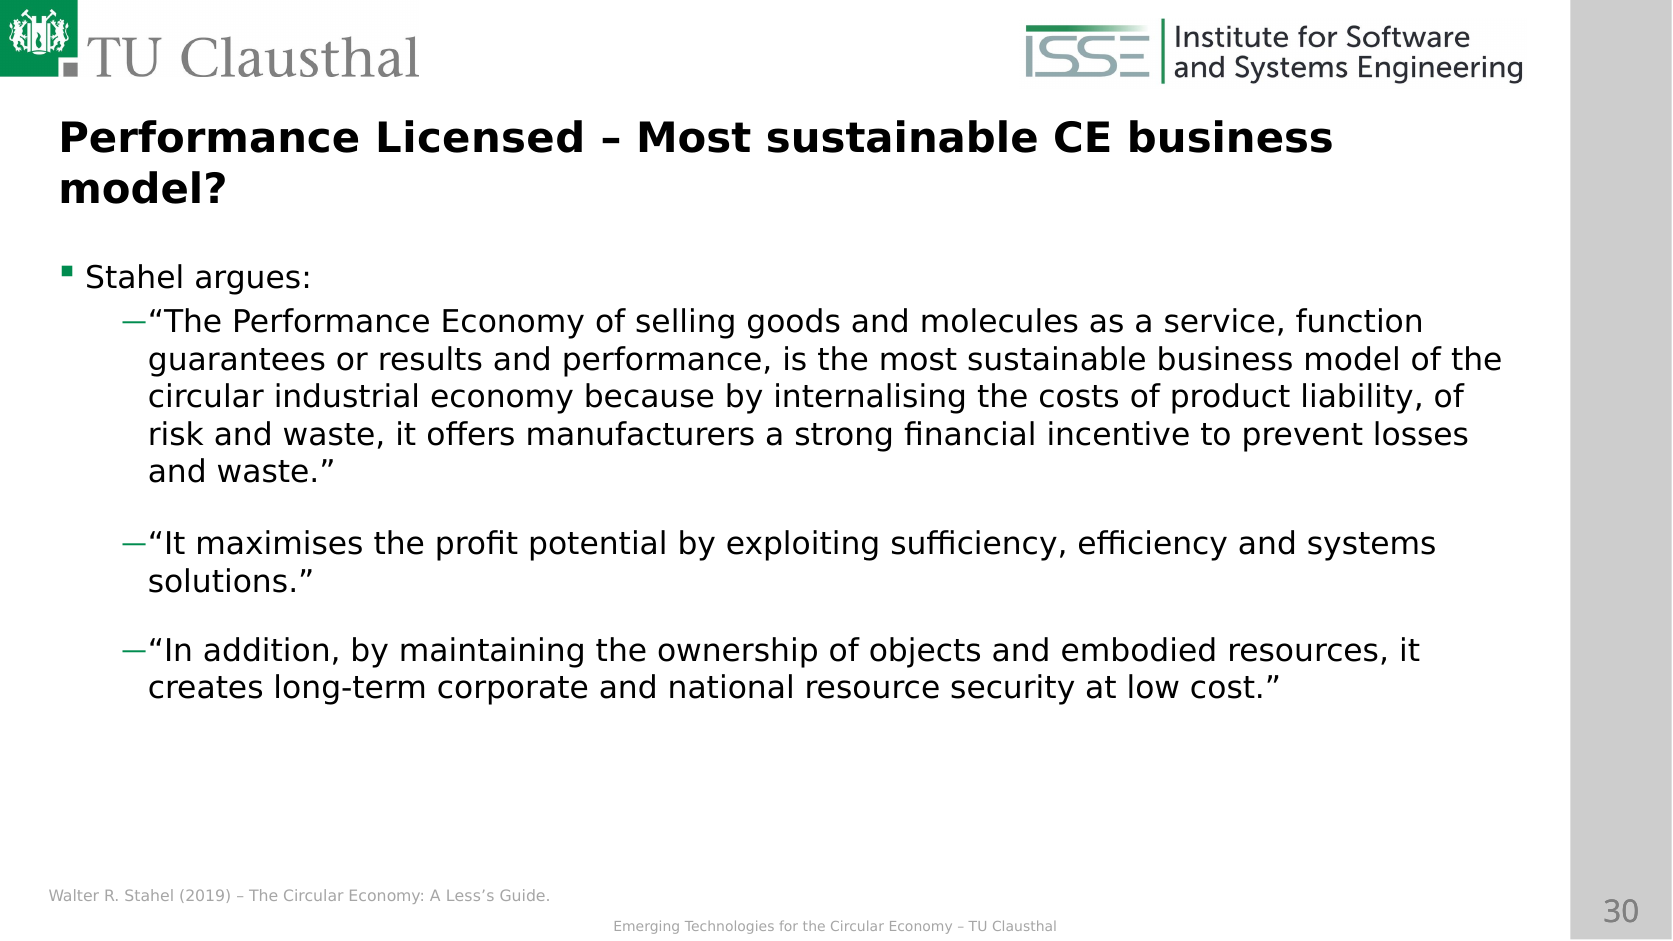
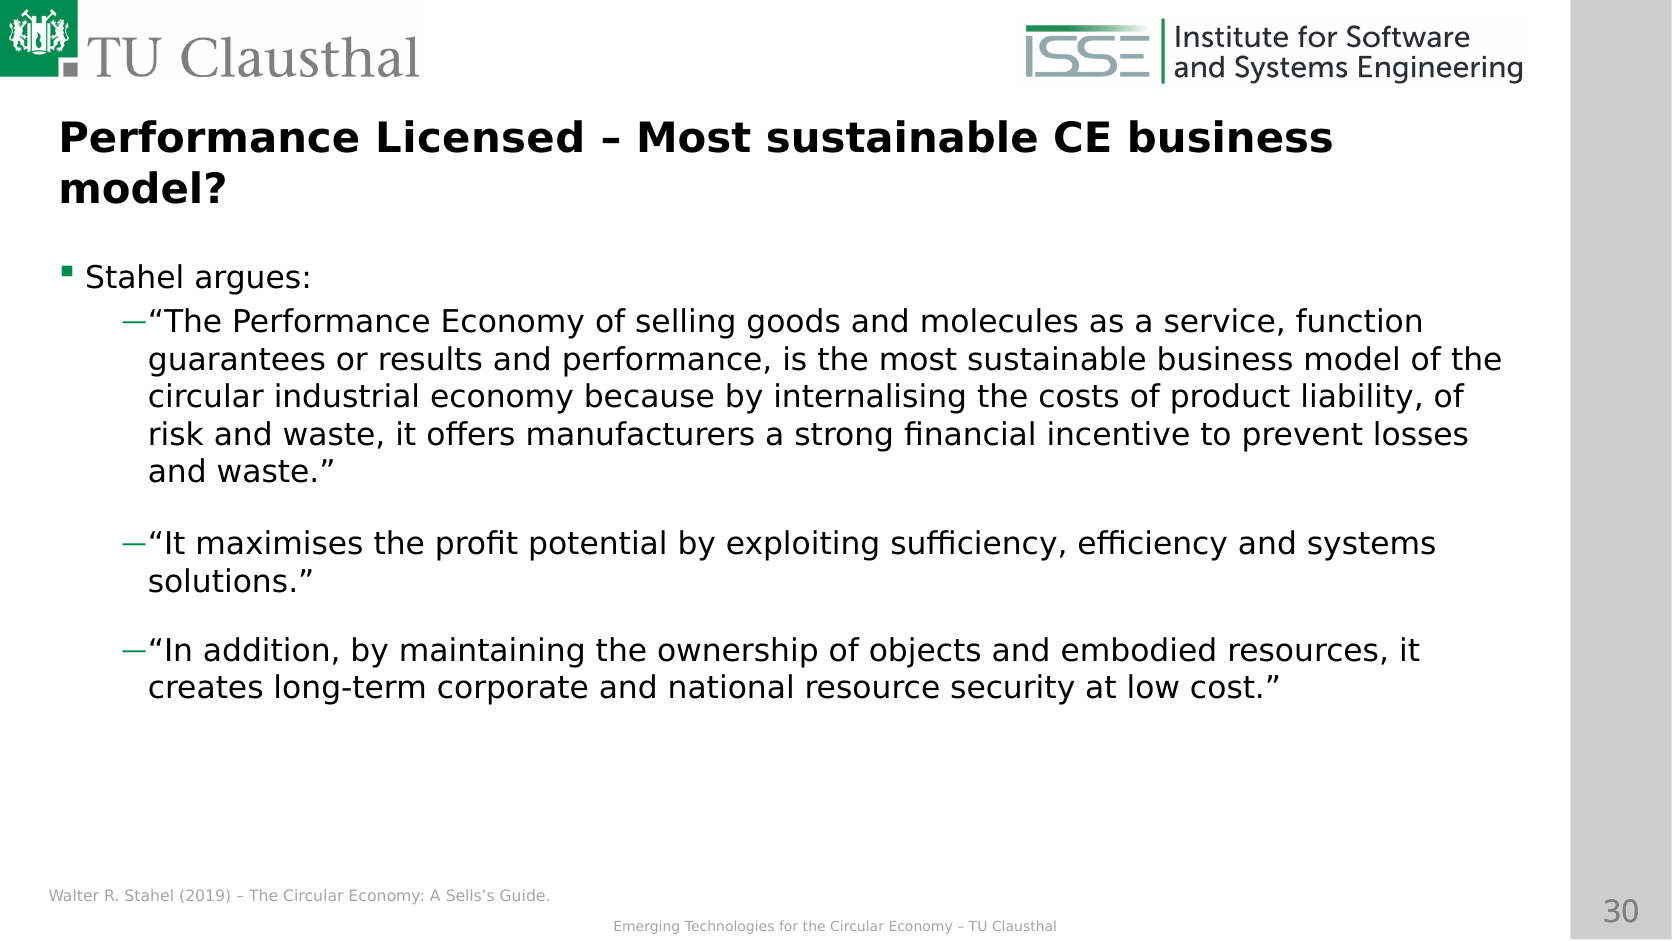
Less’s: Less’s -> Sells’s (470, 896)
